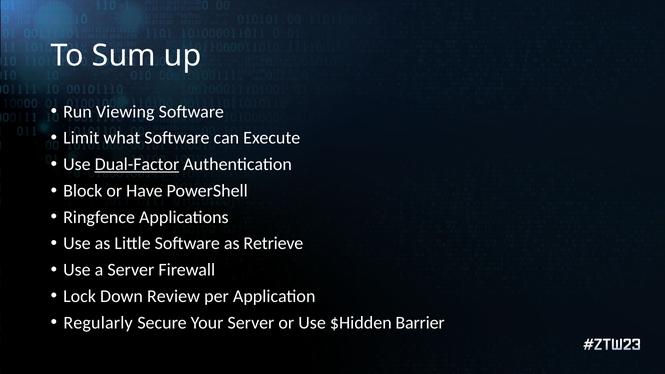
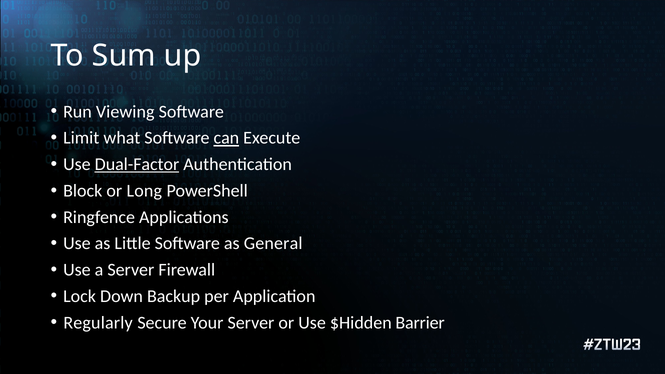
can underline: none -> present (226, 138)
Have: Have -> Long (144, 191)
Retrieve: Retrieve -> General (273, 244)
Review: Review -> Backup (174, 296)
